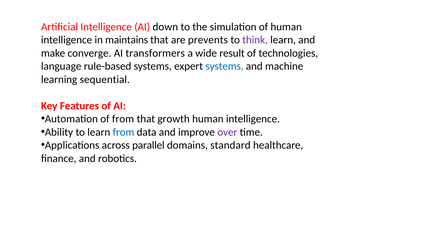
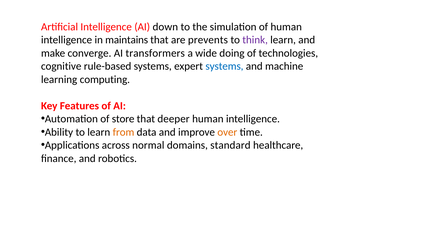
result: result -> doing (232, 53)
language: language -> cognitive (61, 66)
sequential: sequential -> computing (105, 79)
of from: from -> store (123, 119)
growth: growth -> deeper (174, 119)
from colour: blue -> orange (124, 132)
over colour: purple -> orange (227, 132)
parallel: parallel -> normal (148, 145)
